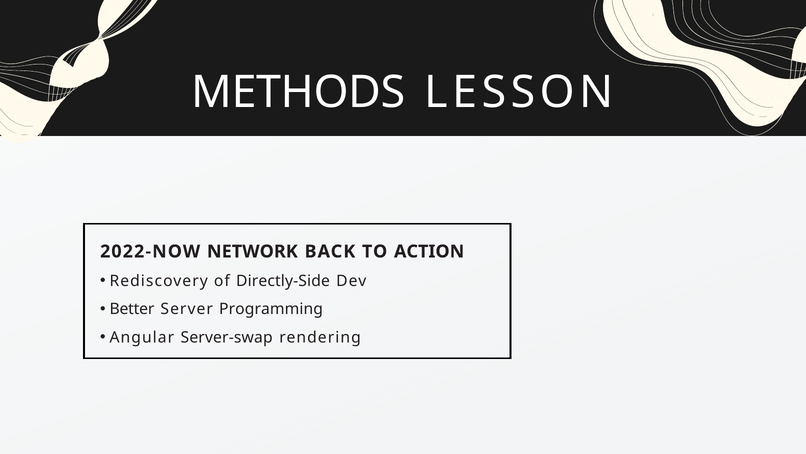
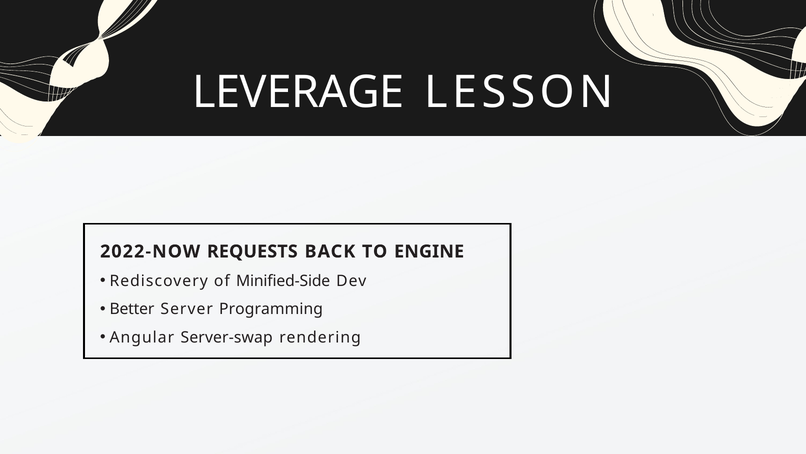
METHODS: METHODS -> LEVERAGE (298, 93)
NETWORK: NETWORK -> REQUESTS (252, 251)
ACTION: ACTION -> ENGINE (429, 251)
Directly-Side: Directly-Side -> Minified-Side (283, 281)
